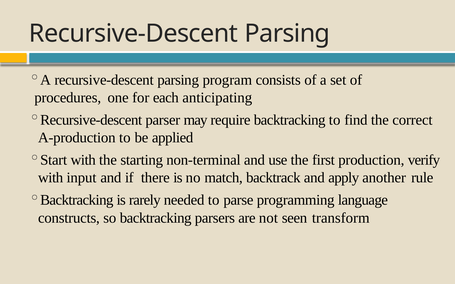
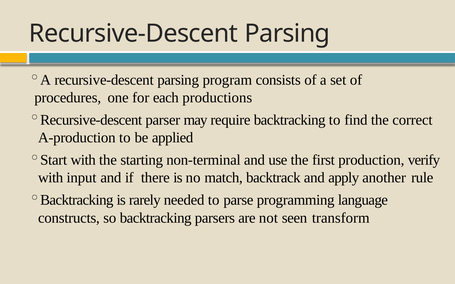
anticipating: anticipating -> productions (217, 98)
